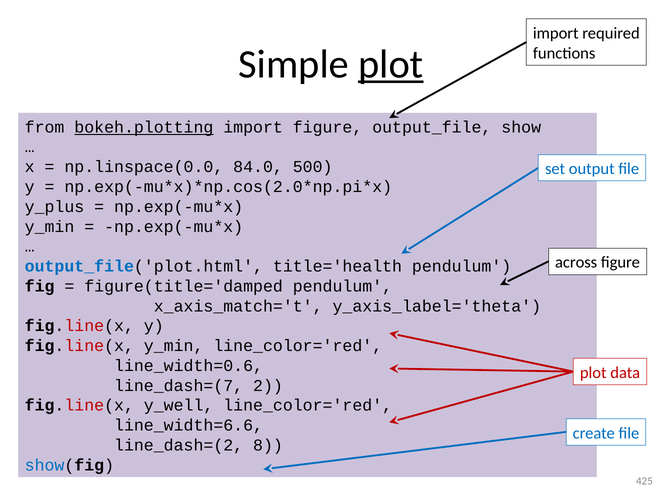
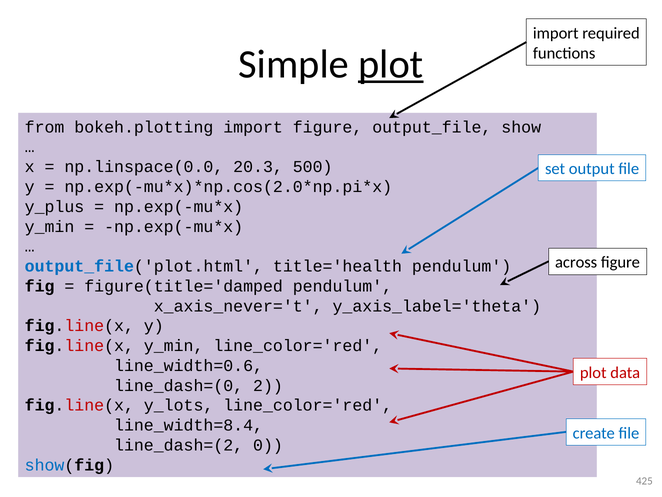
bokeh.plotting underline: present -> none (144, 127)
84.0: 84.0 -> 20.3 (258, 167)
x_axis_match='t: x_axis_match='t -> x_axis_never='t (238, 306)
line_dash=(7: line_dash=(7 -> line_dash=(0 (179, 385)
y_well: y_well -> y_lots (179, 405)
line_width=6.6: line_width=6.6 -> line_width=8.4 (189, 425)
8: 8 -> 0 (268, 445)
